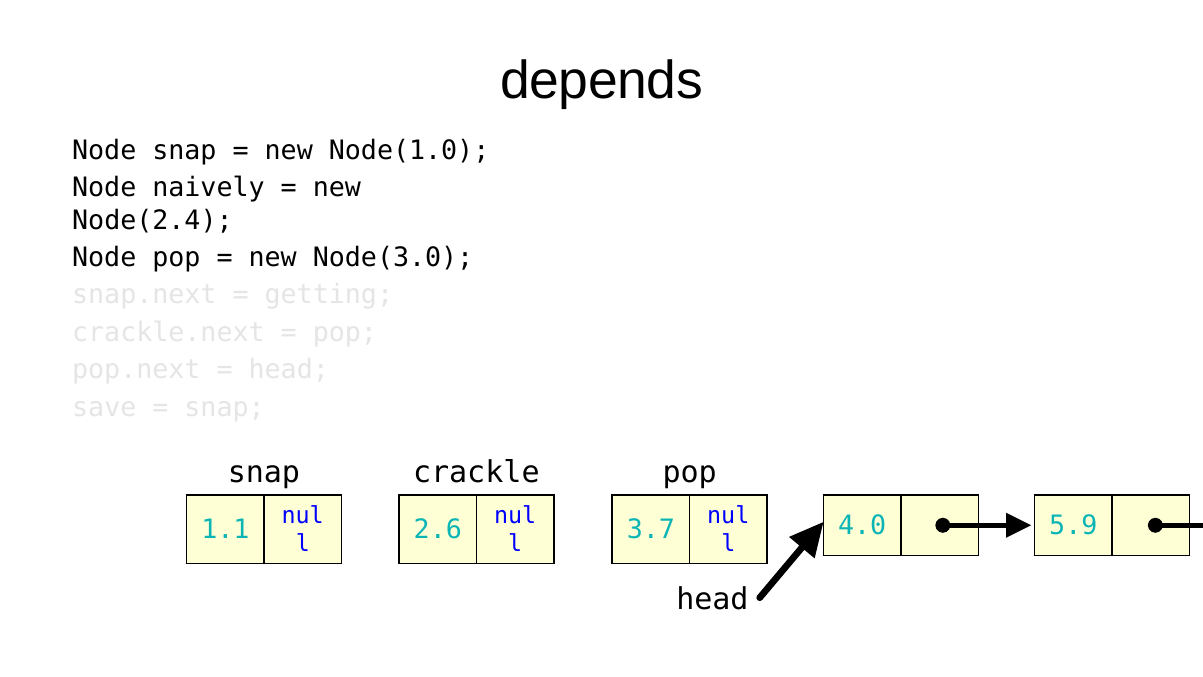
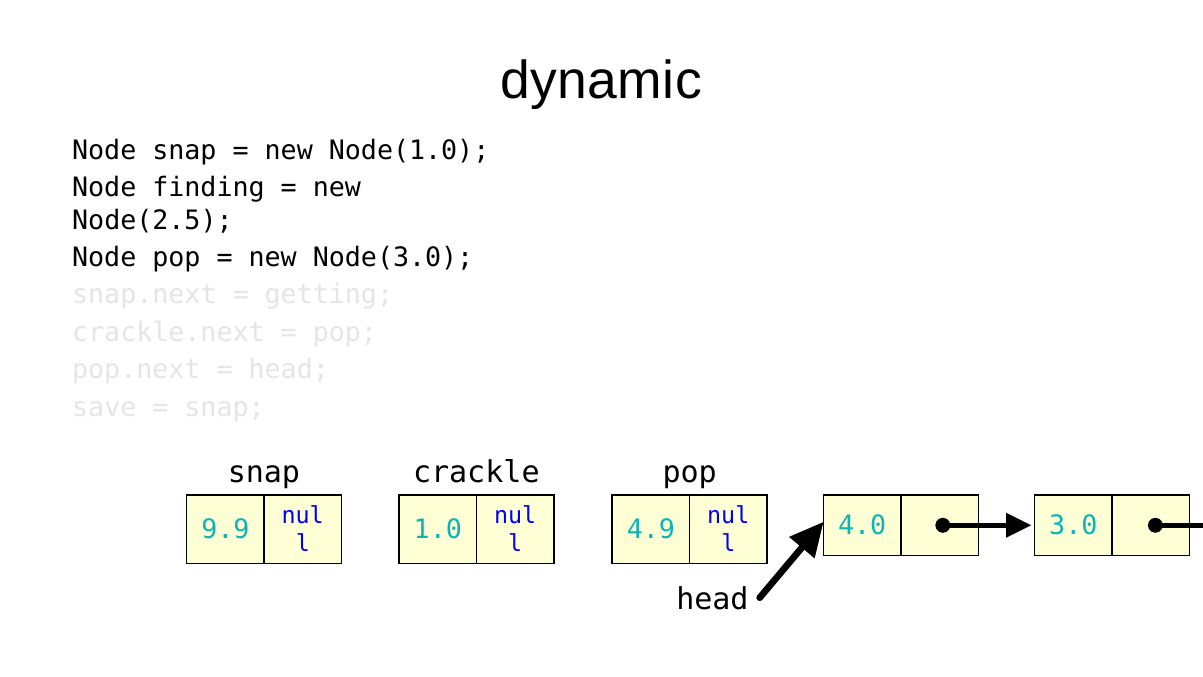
depends: depends -> dynamic (601, 81)
naively: naively -> finding (209, 188)
Node(2.4: Node(2.4 -> Node(2.5 (152, 220)
5.9: 5.9 -> 3.0 (1073, 525)
1.1: 1.1 -> 9.9 (225, 529)
2.6: 2.6 -> 1.0 (438, 529)
3.7: 3.7 -> 4.9 (651, 529)
